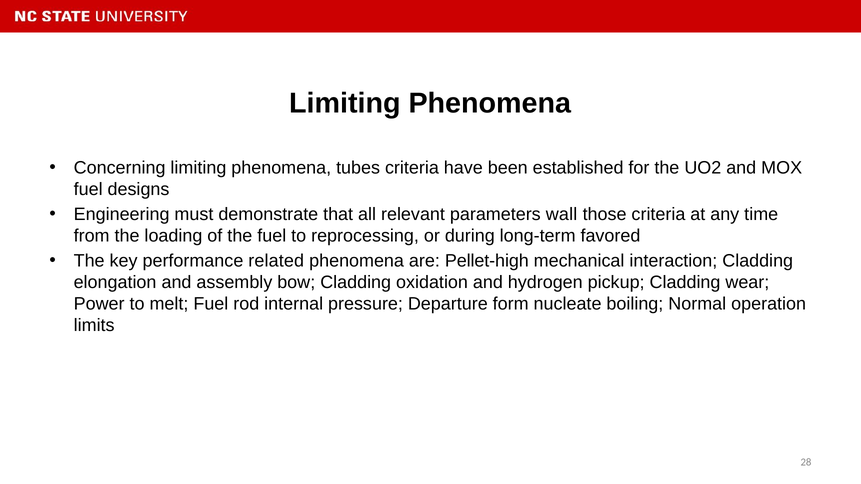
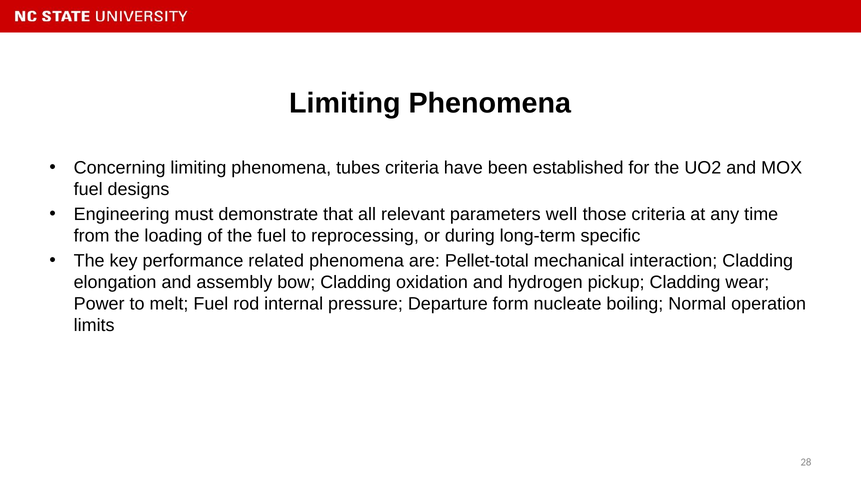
wall: wall -> well (562, 214)
favored: favored -> specific (610, 236)
Pellet-high: Pellet-high -> Pellet-total (487, 261)
